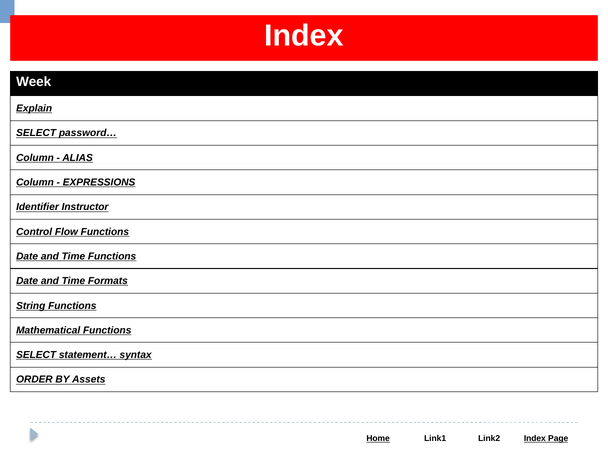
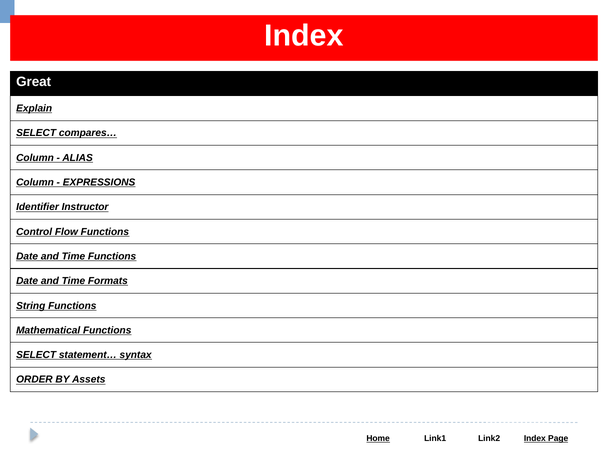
Week: Week -> Great (34, 82)
password…: password… -> compares… (88, 133)
